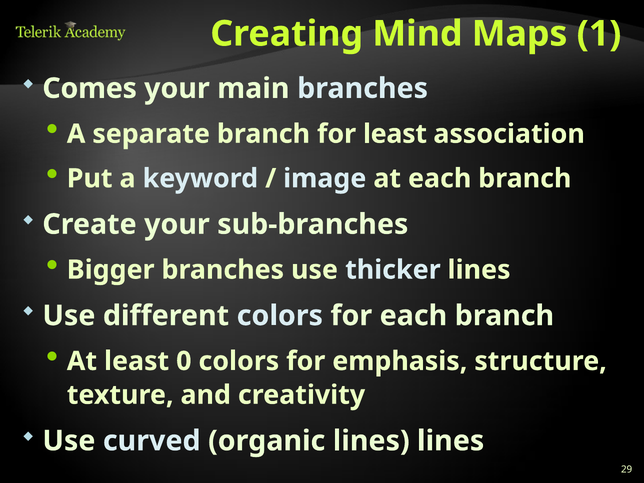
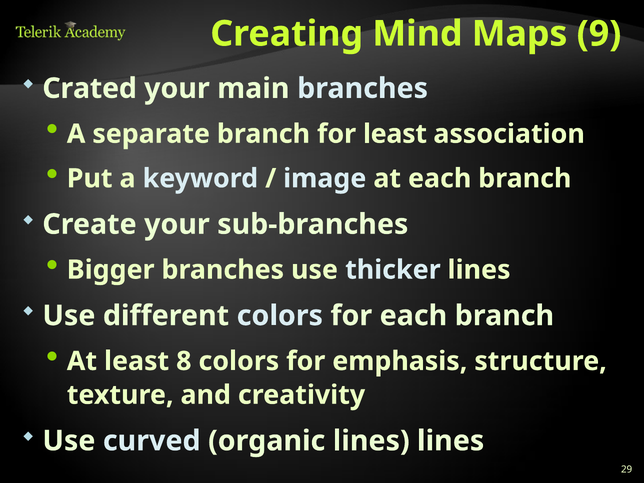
1: 1 -> 9 (599, 34)
Comes: Comes -> Crated (90, 88)
0: 0 -> 8 (184, 361)
